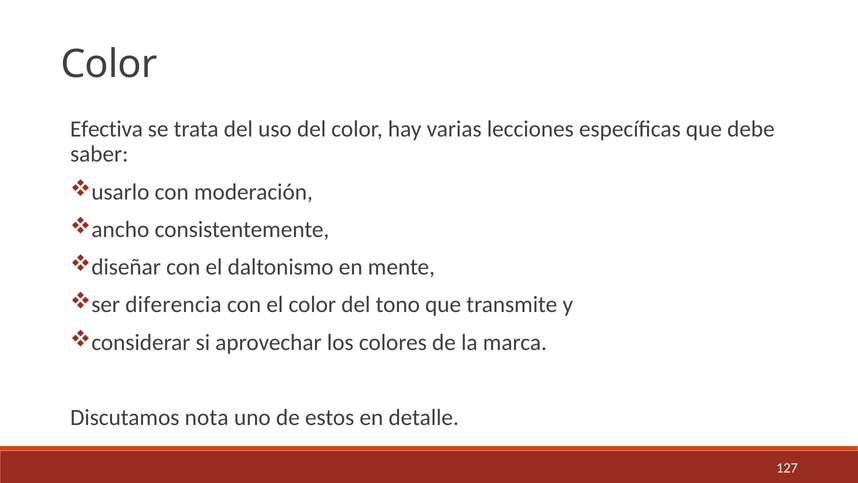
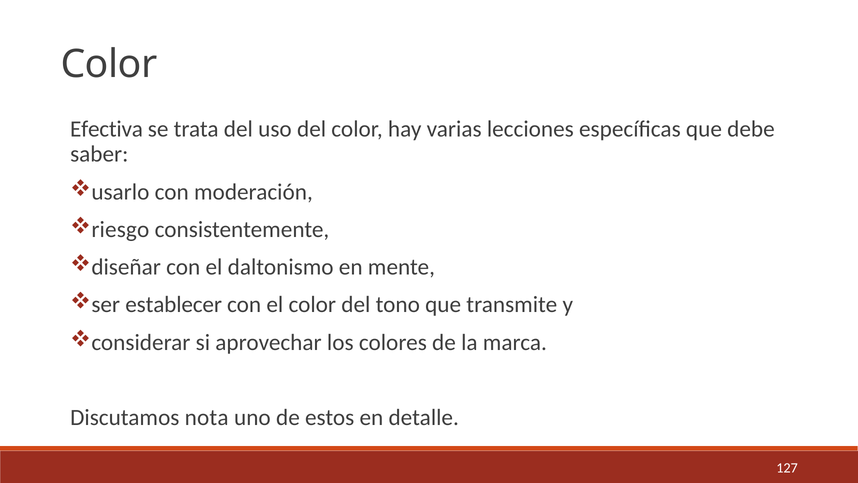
ancho: ancho -> riesgo (120, 229)
diferencia: diferencia -> establecer (174, 304)
